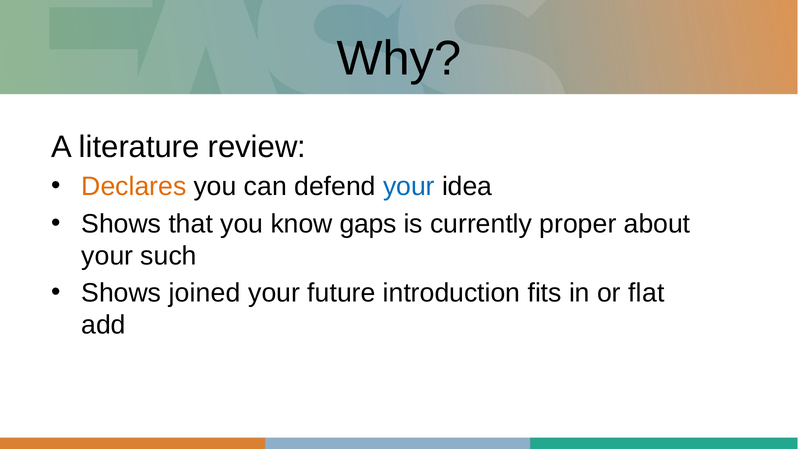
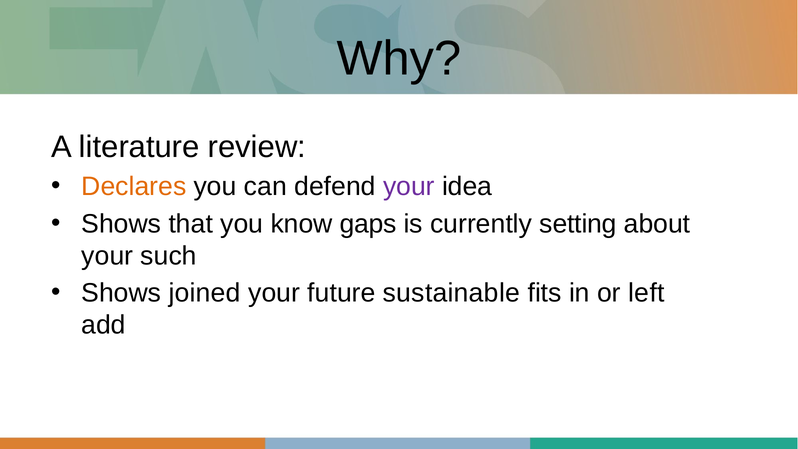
your colour: blue -> purple (409, 187)
proper: proper -> setting (578, 224)
introduction: introduction -> sustainable (451, 293)
flat: flat -> left (646, 293)
